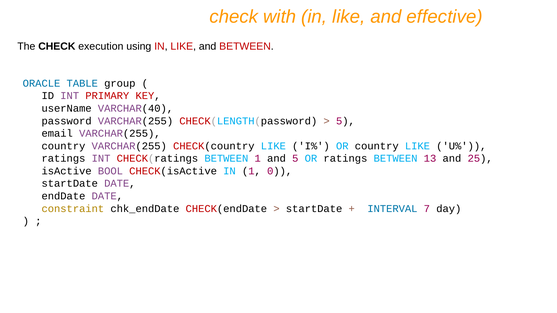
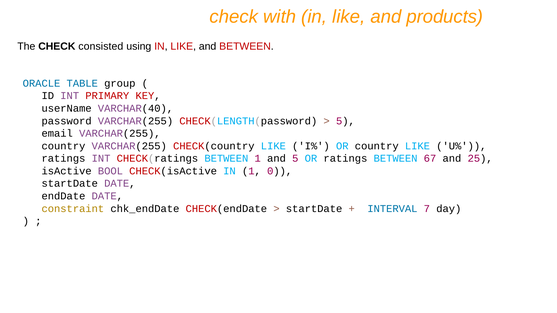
effective: effective -> products (445, 17)
execution: execution -> consisted (101, 46)
13: 13 -> 67 (430, 159)
